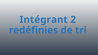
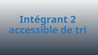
redéfinies: redéfinies -> accessible (33, 30)
